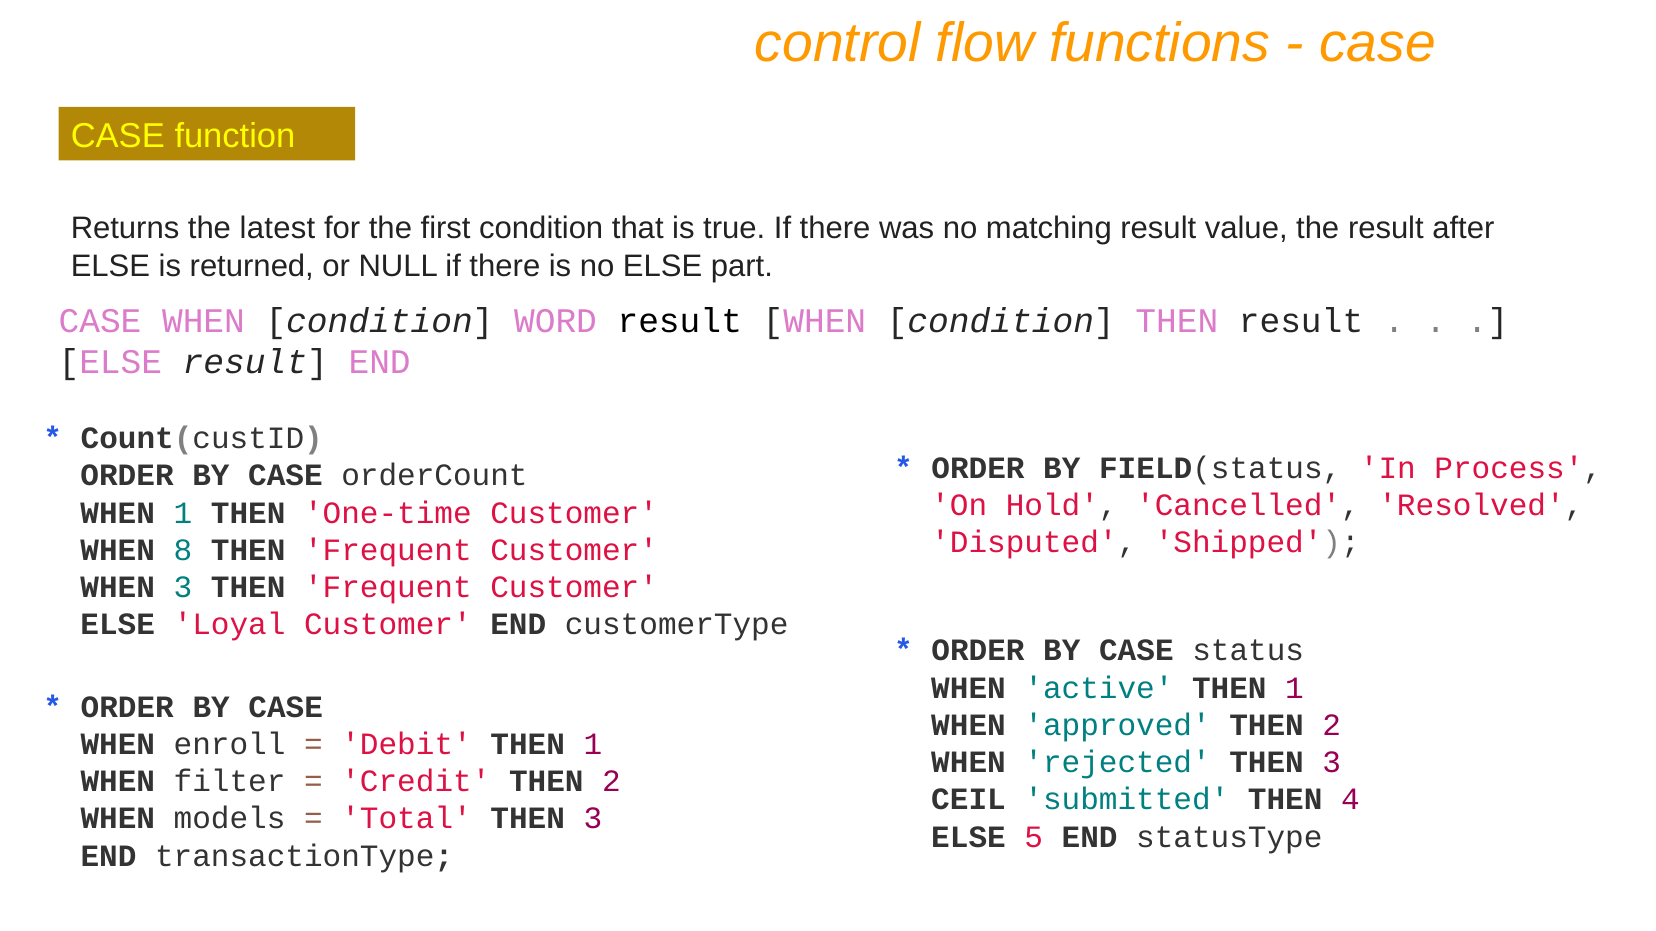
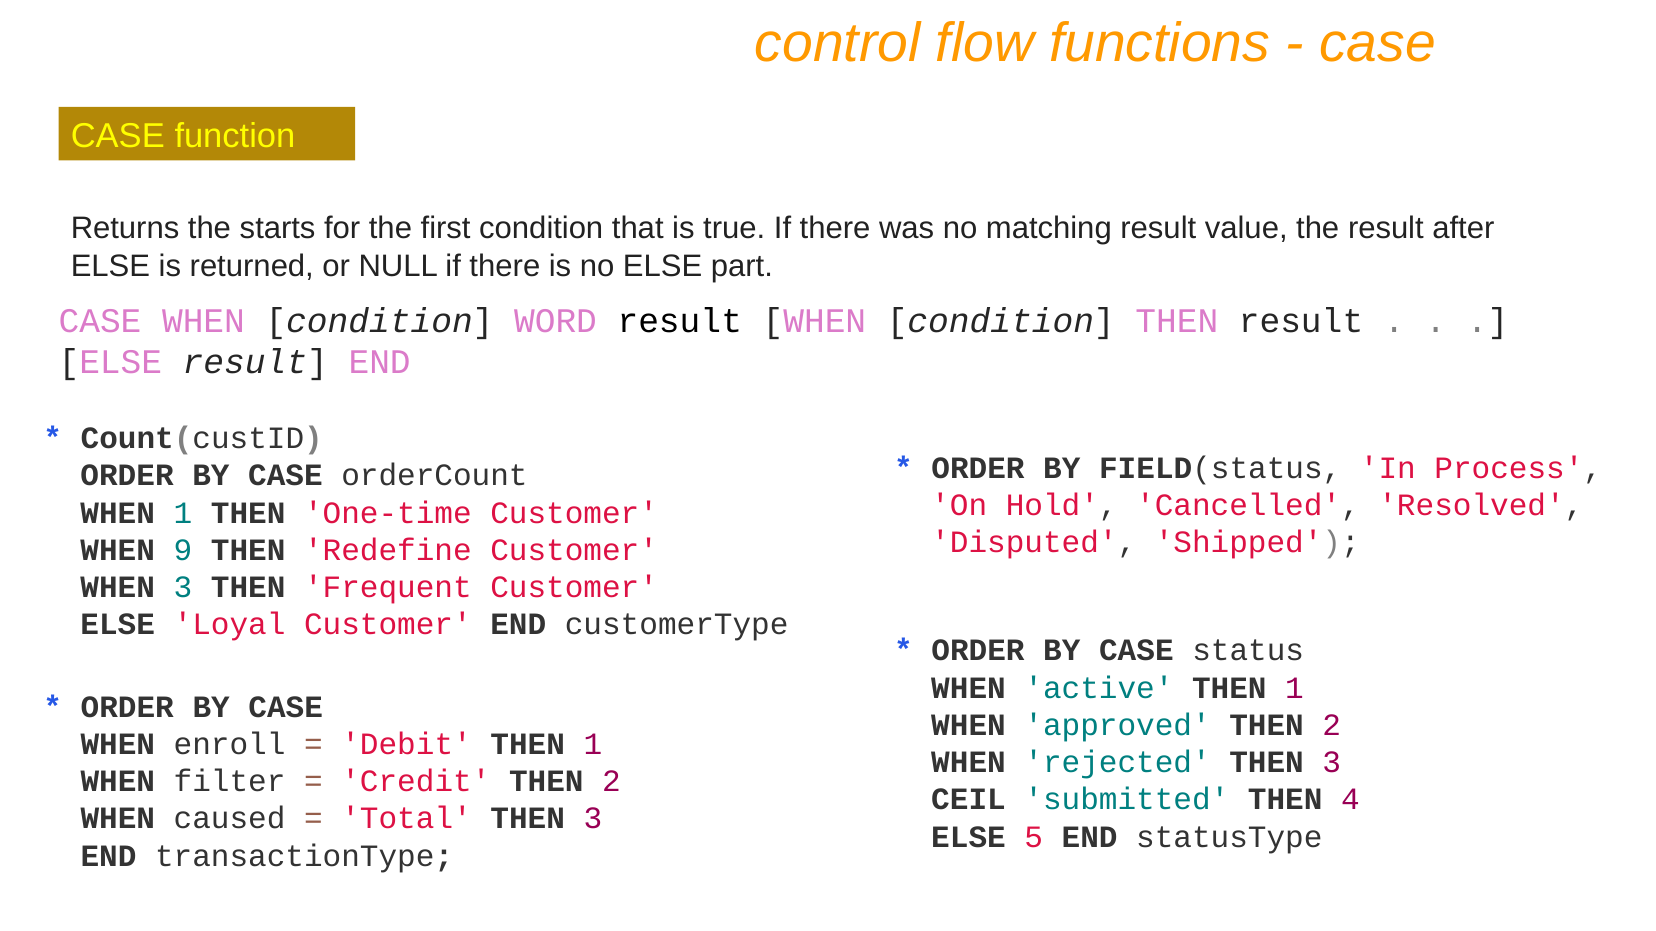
latest: latest -> starts (278, 229)
8: 8 -> 9 (183, 551)
Frequent: Frequent -> Redefine (388, 551)
models: models -> caused (230, 819)
